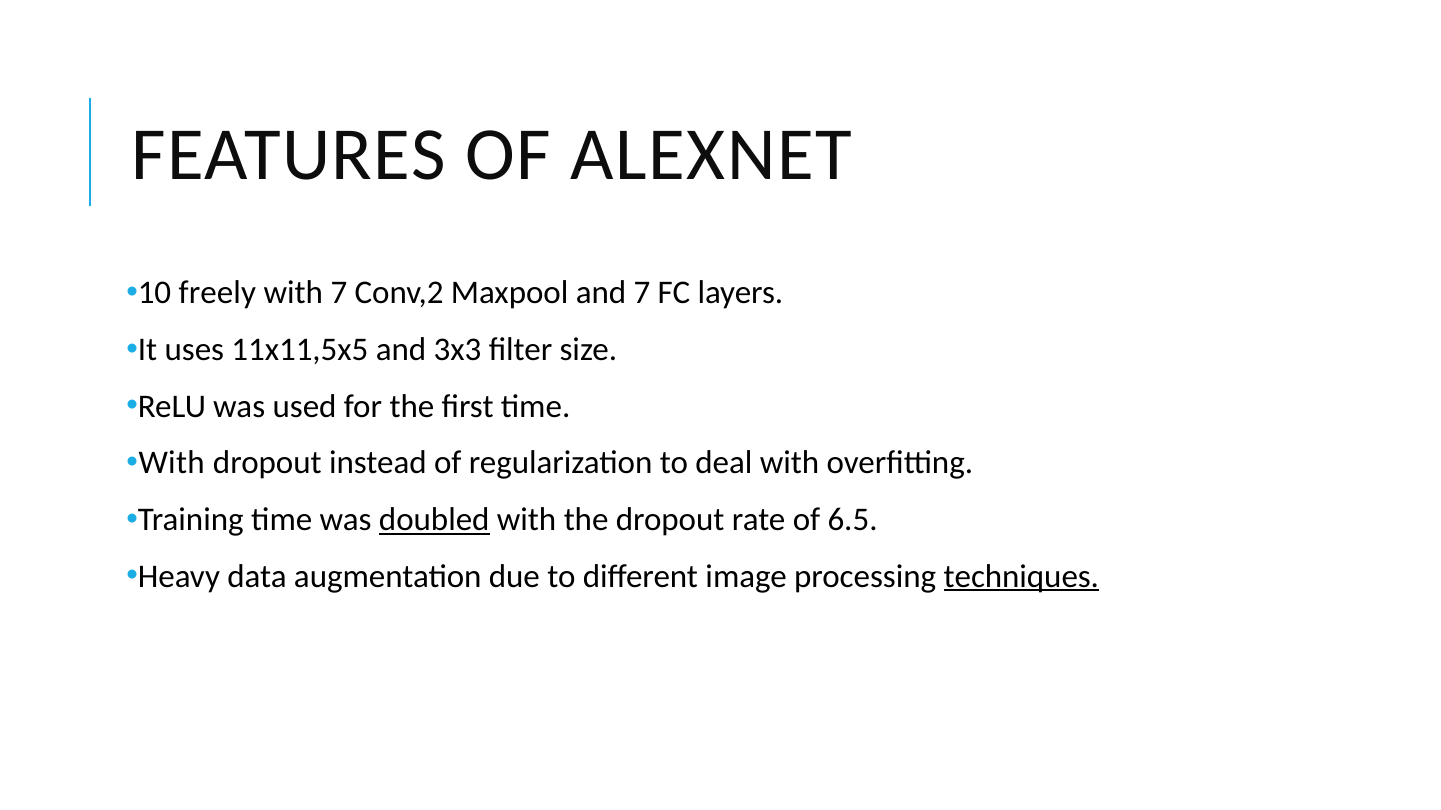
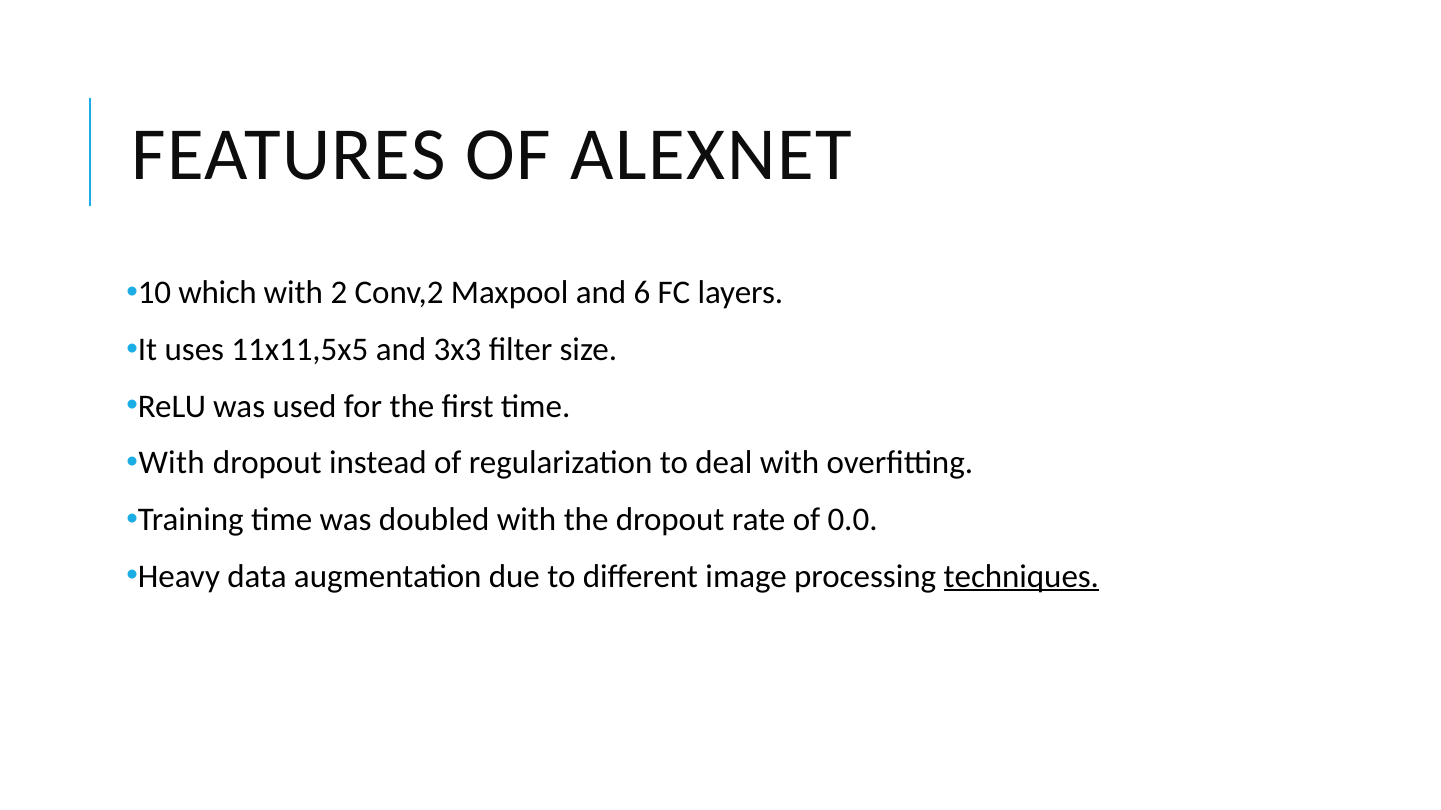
freely: freely -> which (218, 293)
with 7: 7 -> 2 (339, 293)
and 7: 7 -> 6 (642, 293)
doubled underline: present -> none (434, 520)
6.5: 6.5 -> 0.0 (853, 520)
